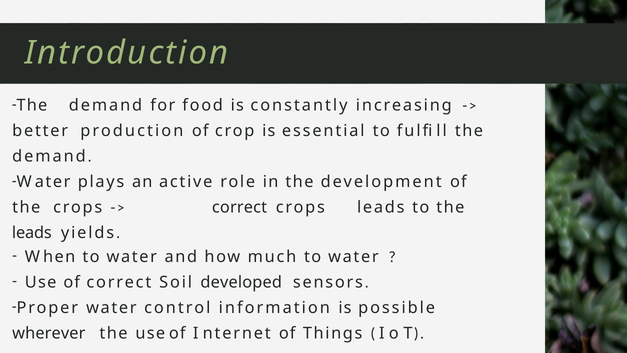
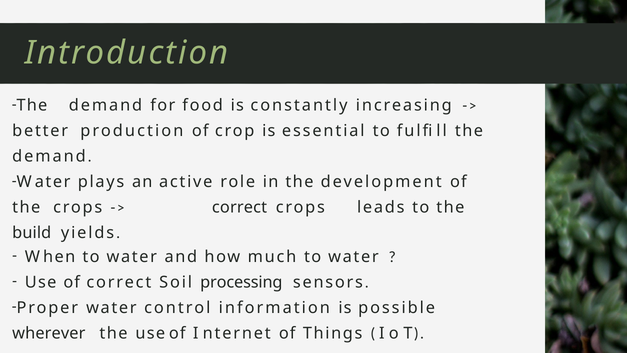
leads: leads -> build (32, 233)
developed: developed -> processing (241, 282)
